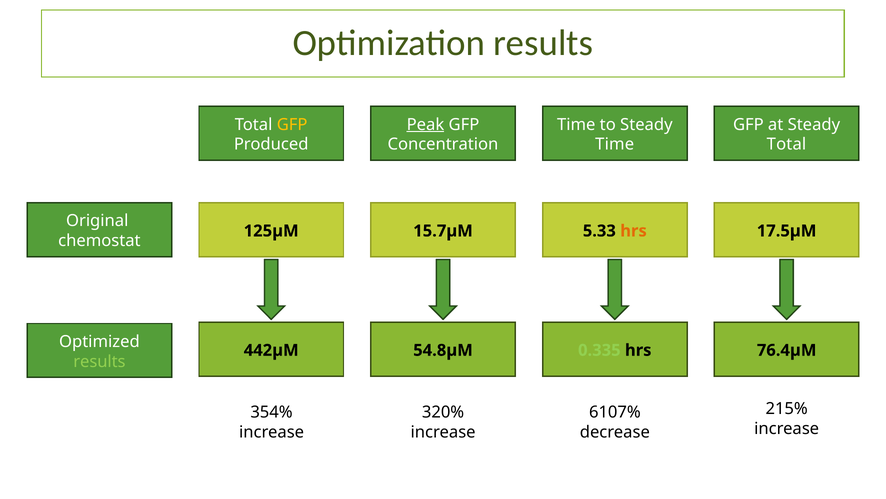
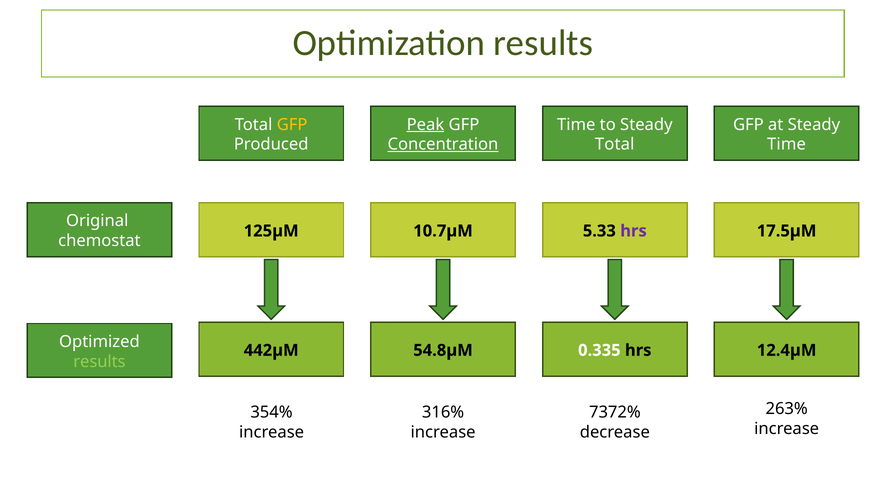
Concentration underline: none -> present (443, 144)
Time: Time -> Total (615, 144)
Total: Total -> Time (787, 144)
15.7µM: 15.7µM -> 10.7µM (443, 231)
hrs colour: orange -> purple (634, 231)
0.335 colour: light green -> white (599, 350)
76.4µM: 76.4µM -> 12.4µM (787, 350)
215%: 215% -> 263% (787, 408)
320%: 320% -> 316% (443, 412)
6107%: 6107% -> 7372% (615, 412)
